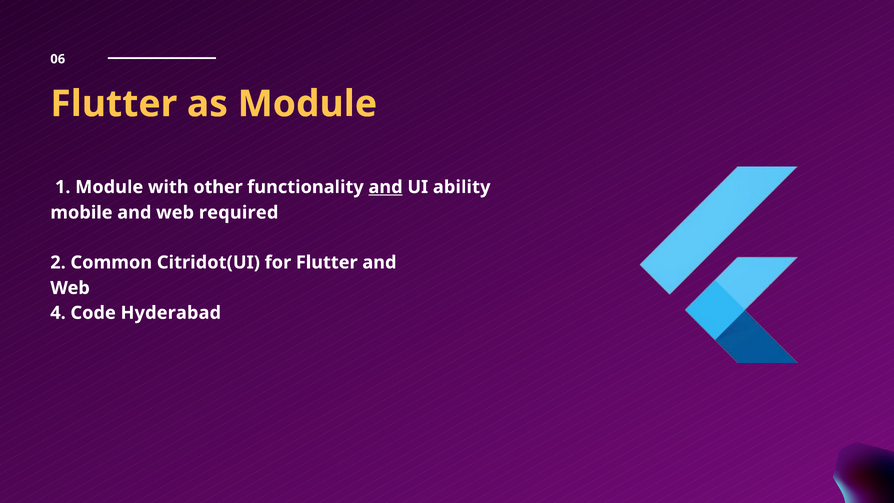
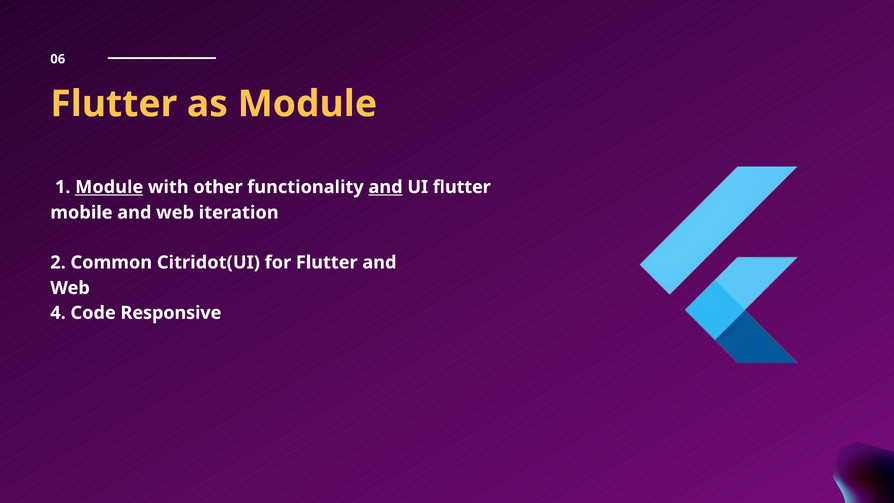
Module underline: none -> present (109, 187)
UI ability: ability -> flutter (462, 187)
required: required -> iteration (239, 213)
Hyderabad: Hyderabad -> Responsive (171, 313)
